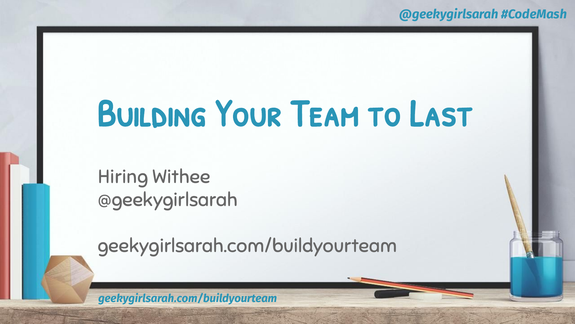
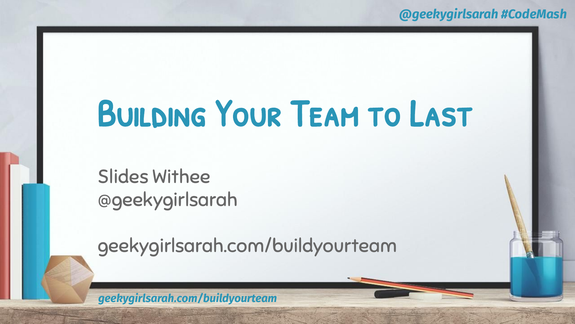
Hiring: Hiring -> Slides (123, 176)
